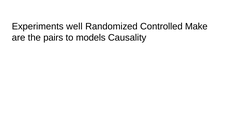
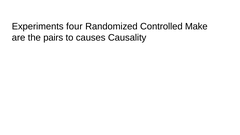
well: well -> four (74, 26)
models: models -> causes (91, 38)
